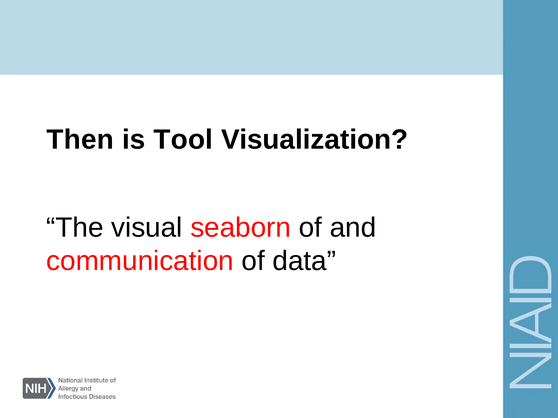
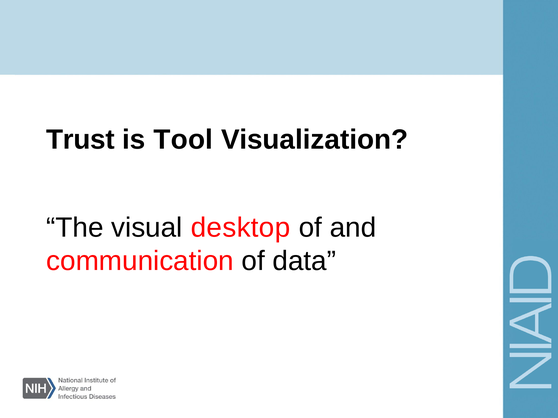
Then: Then -> Trust (81, 140)
seaborn: seaborn -> desktop (241, 228)
